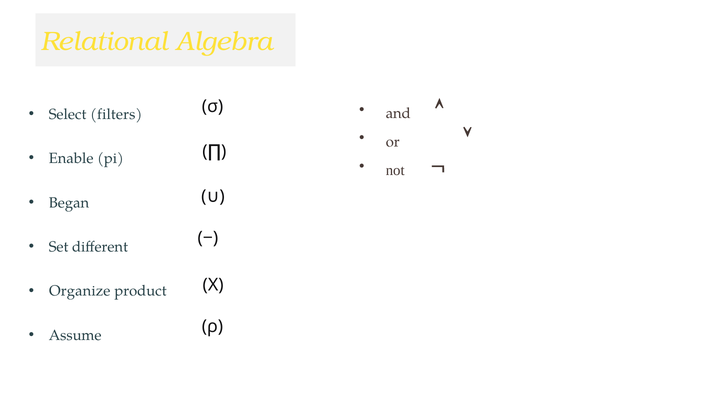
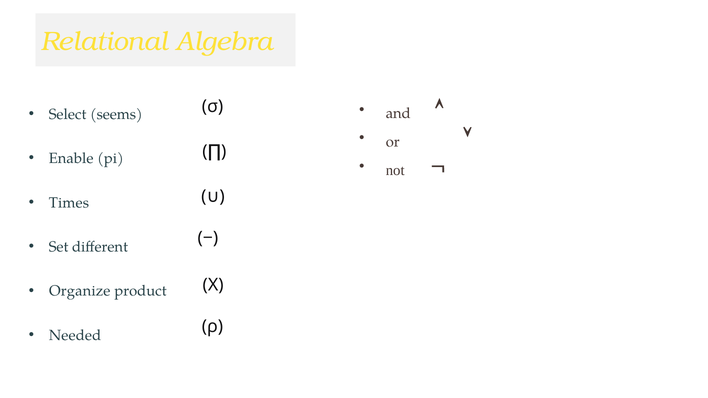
filters: filters -> seems (116, 114)
Began: Began -> Times (69, 203)
Assume: Assume -> Needed (75, 336)
